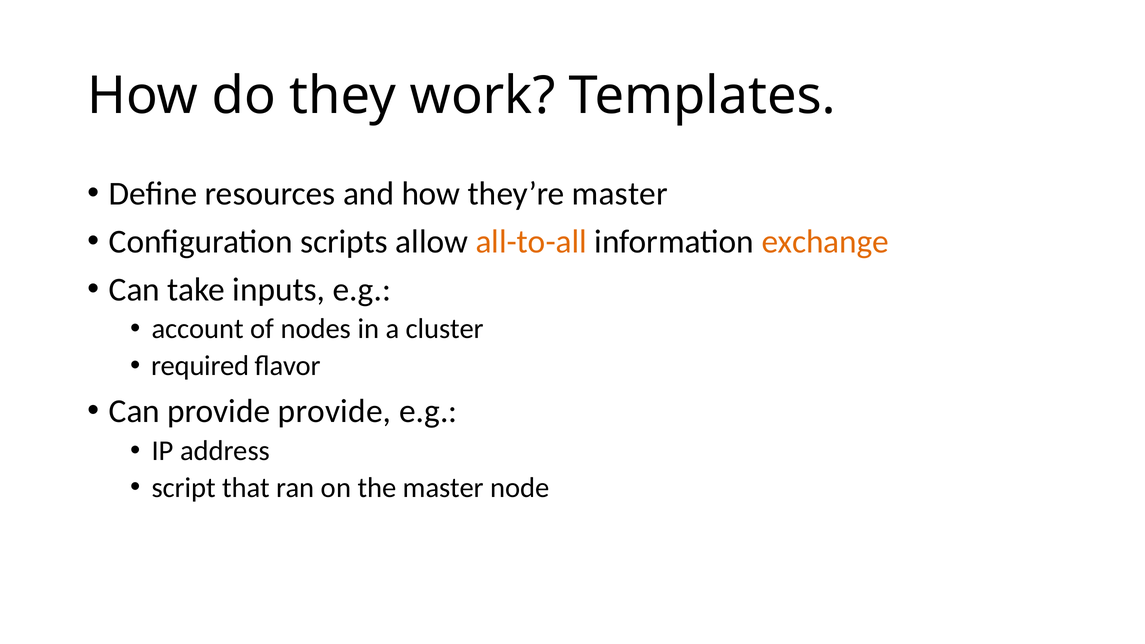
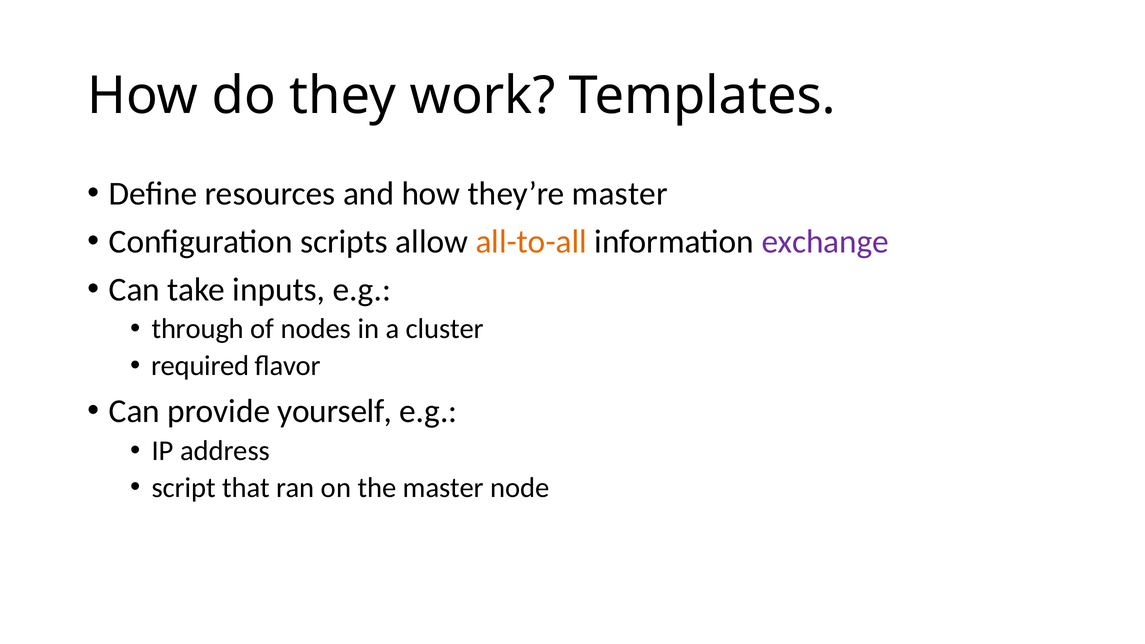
exchange colour: orange -> purple (825, 242)
account: account -> through (198, 329)
provide provide: provide -> yourself (335, 411)
